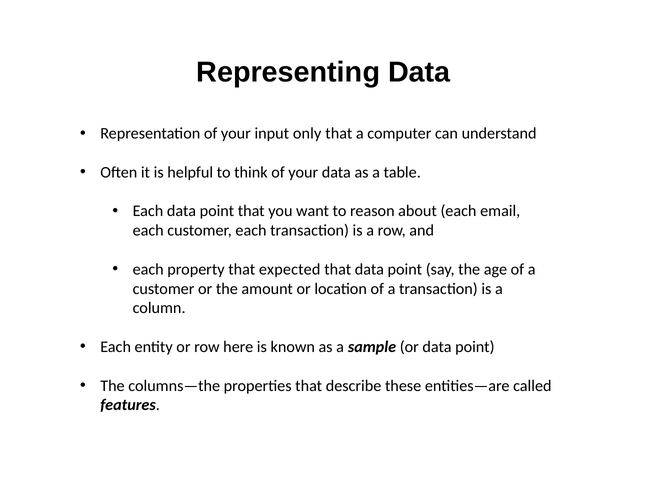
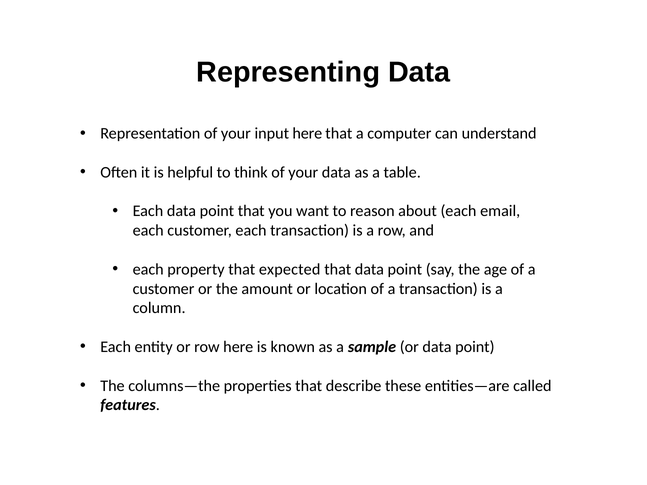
input only: only -> here (307, 134)
